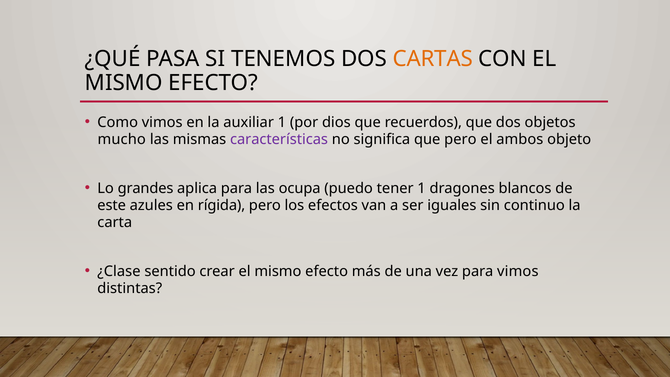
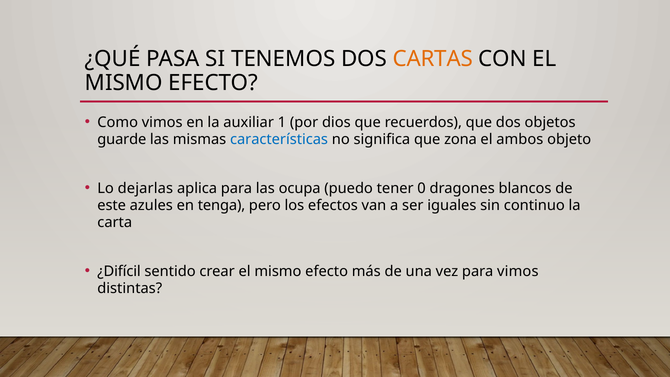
mucho: mucho -> guarde (122, 139)
características colour: purple -> blue (279, 139)
que pero: pero -> zona (460, 139)
grandes: grandes -> dejarlas (145, 188)
tener 1: 1 -> 0 (422, 188)
rígida: rígida -> tenga (222, 205)
¿Clase: ¿Clase -> ¿Difícil (119, 271)
